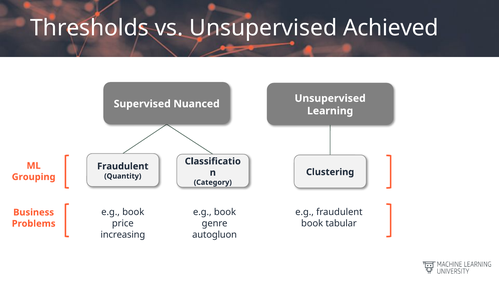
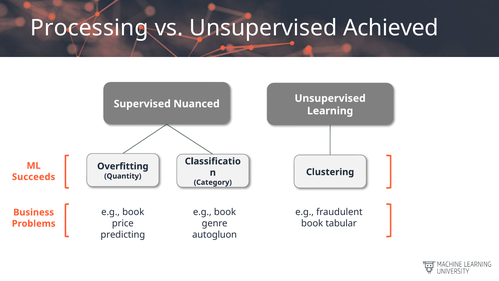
Thresholds: Thresholds -> Processing (89, 28)
Fraudulent: Fraudulent -> Overfitting (123, 166)
Grouping: Grouping -> Succeeds (34, 177)
increasing: increasing -> predicting (123, 234)
